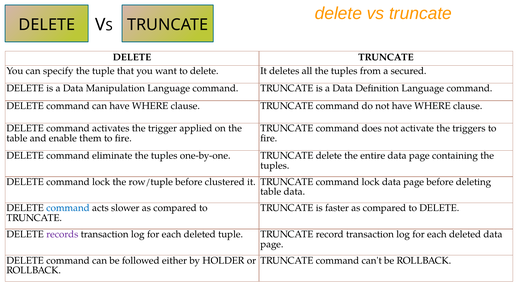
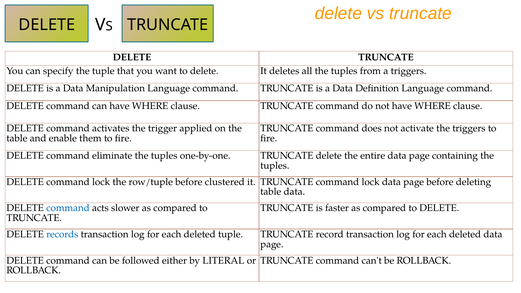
a secured: secured -> triggers (409, 71)
records colour: purple -> blue (62, 234)
HOLDER: HOLDER -> LITERAL (223, 261)
